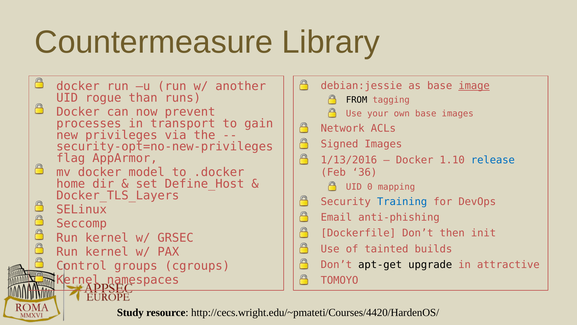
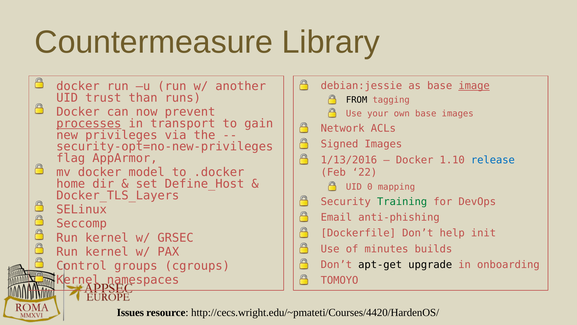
rogue: rogue -> trust (103, 98)
processes underline: none -> present (89, 123)
36: 36 -> 22 (365, 172)
Training colour: blue -> green (402, 201)
then: then -> help (452, 233)
tainted: tainted -> minutes (386, 249)
attractive: attractive -> onboarding (508, 264)
Study: Study -> Issues (130, 312)
